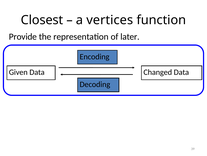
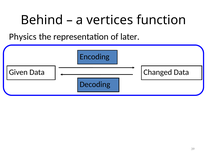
Closest: Closest -> Behind (42, 20)
Provide: Provide -> Physics (23, 37)
